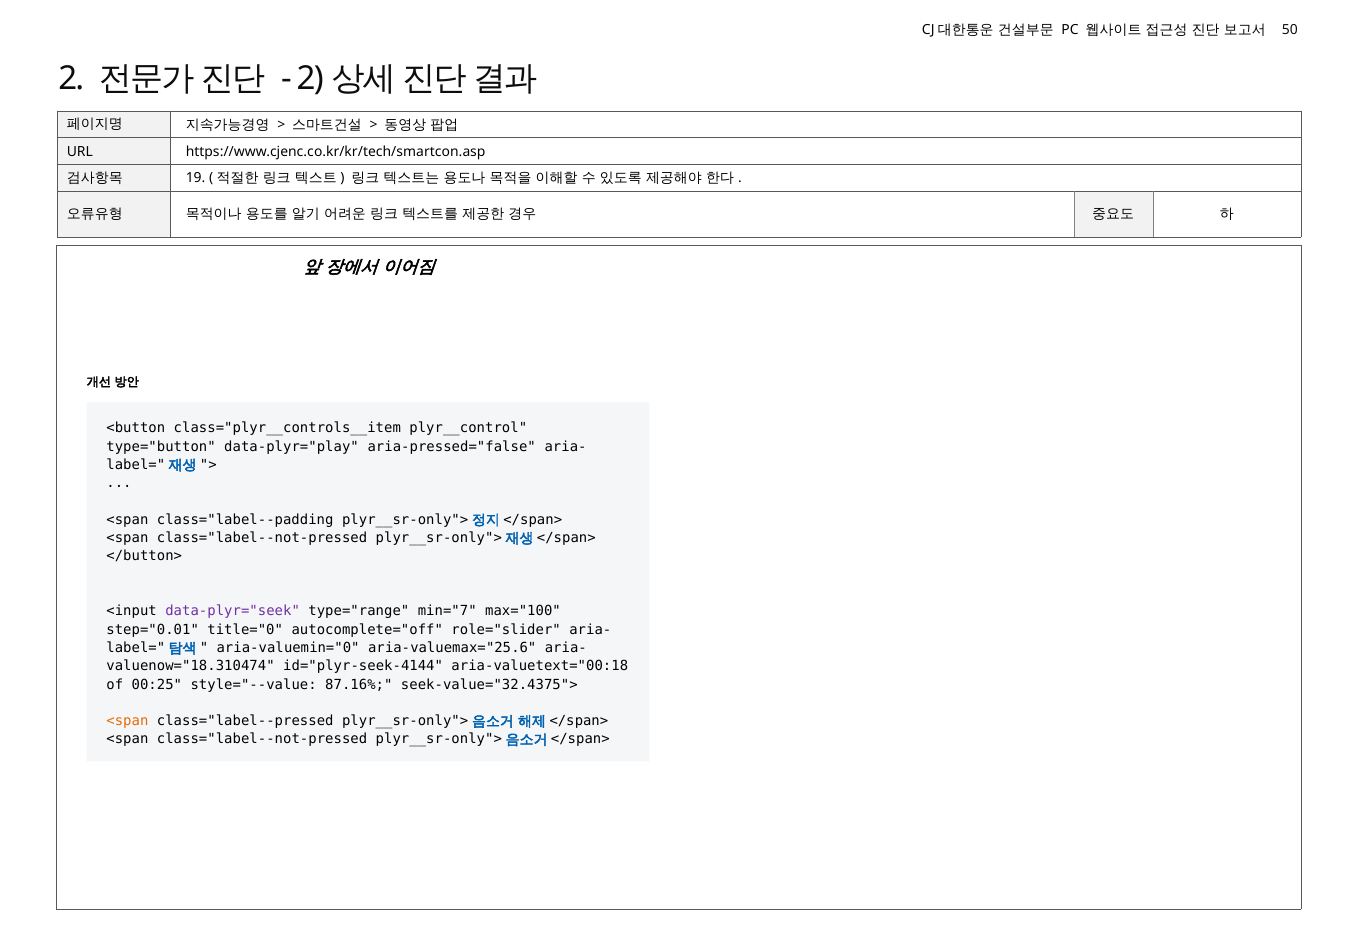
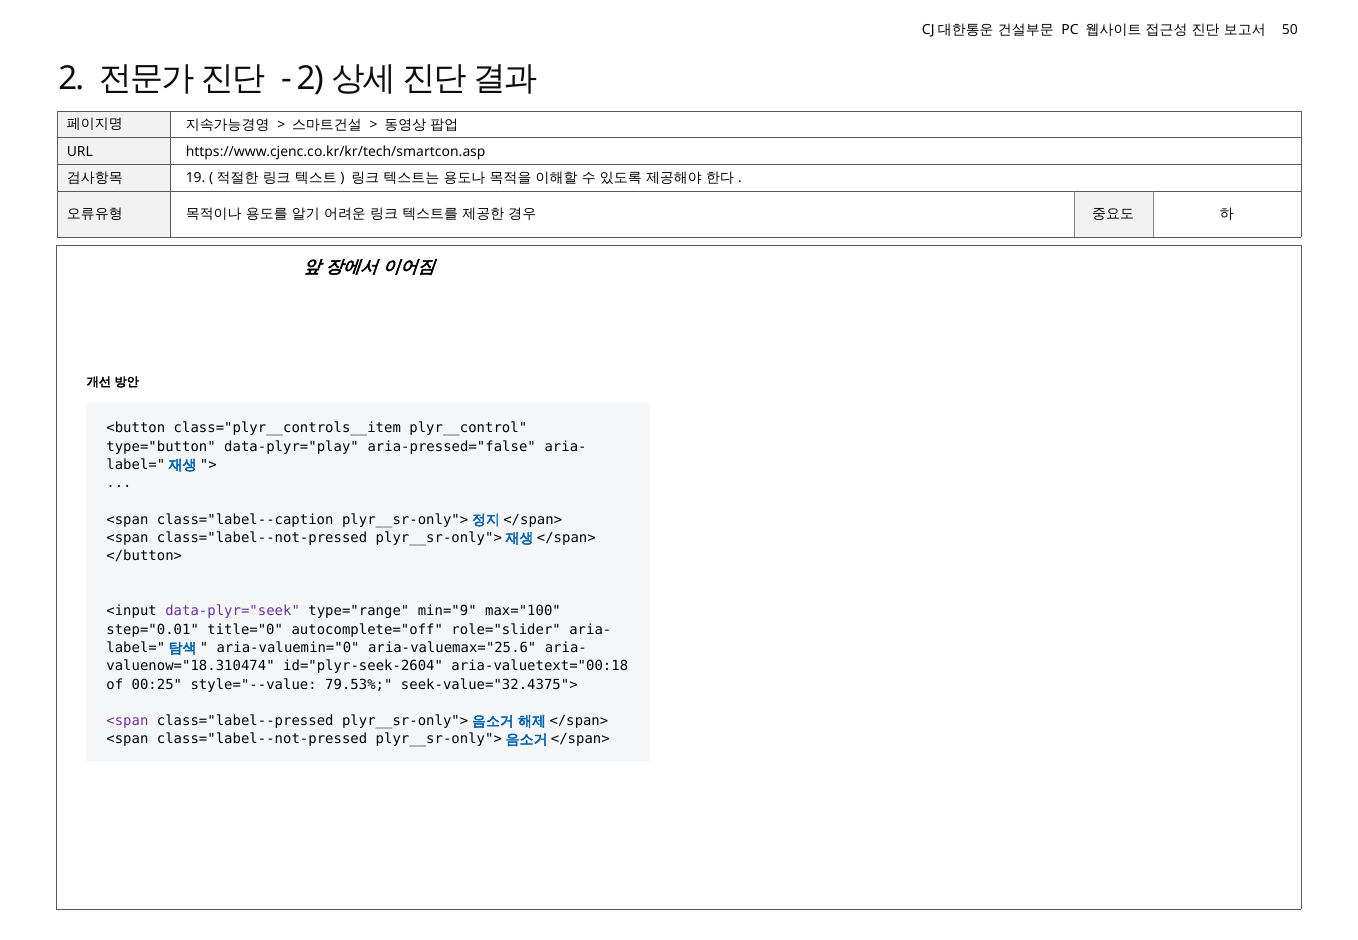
class="label--padding: class="label--padding -> class="label--caption (245, 520)
min="7: min="7 -> min="9 (447, 611)
id="plyr-seek-4144: id="plyr-seek-4144 -> id="plyr-seek-2604 (363, 666)
87.16%: 87.16% -> 79.53% (359, 685)
<span colour: orange -> purple (127, 721)
